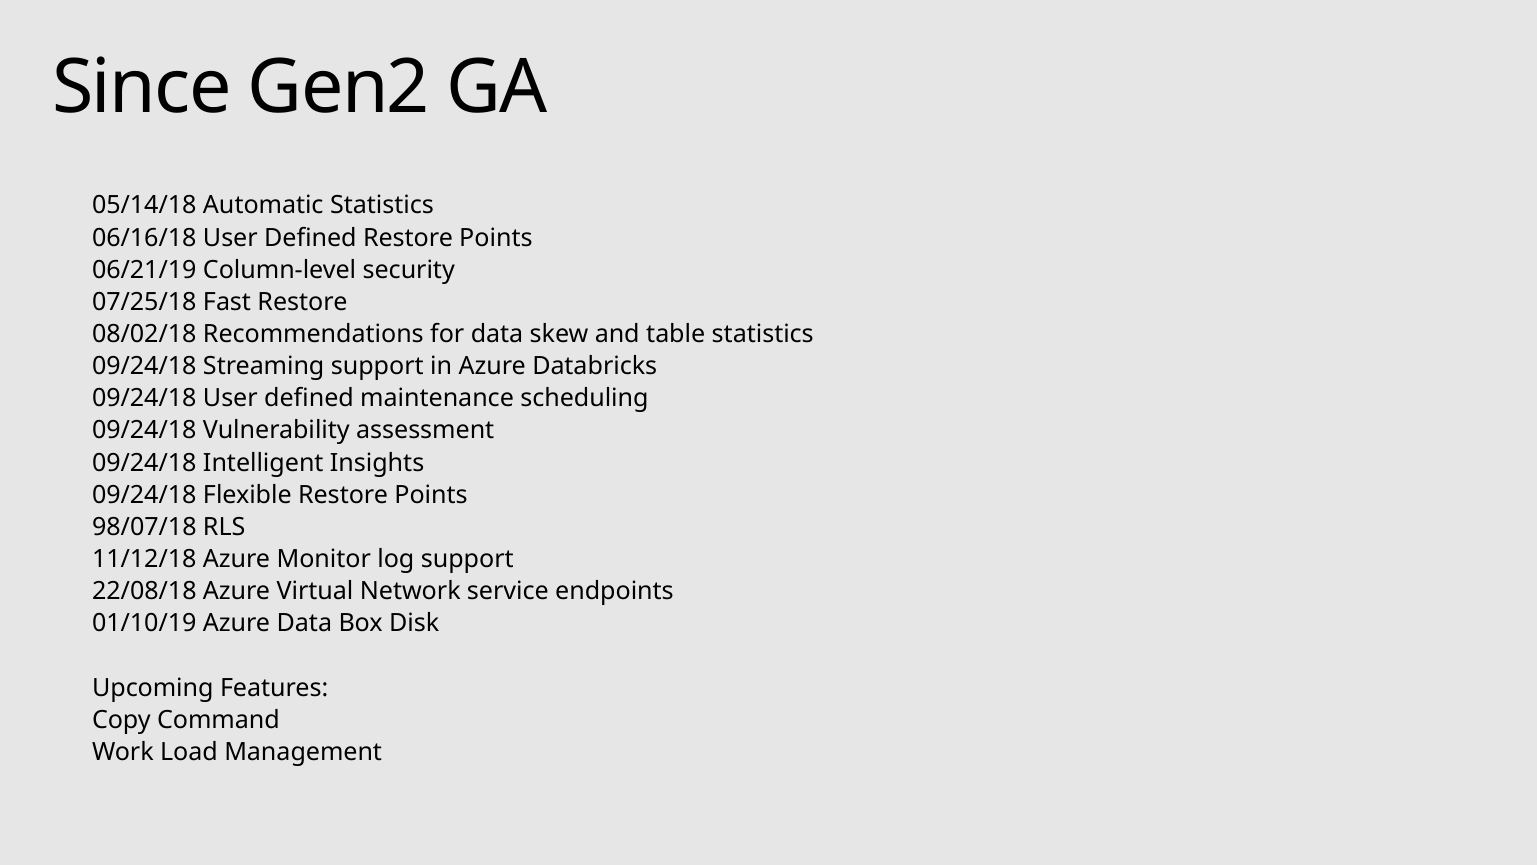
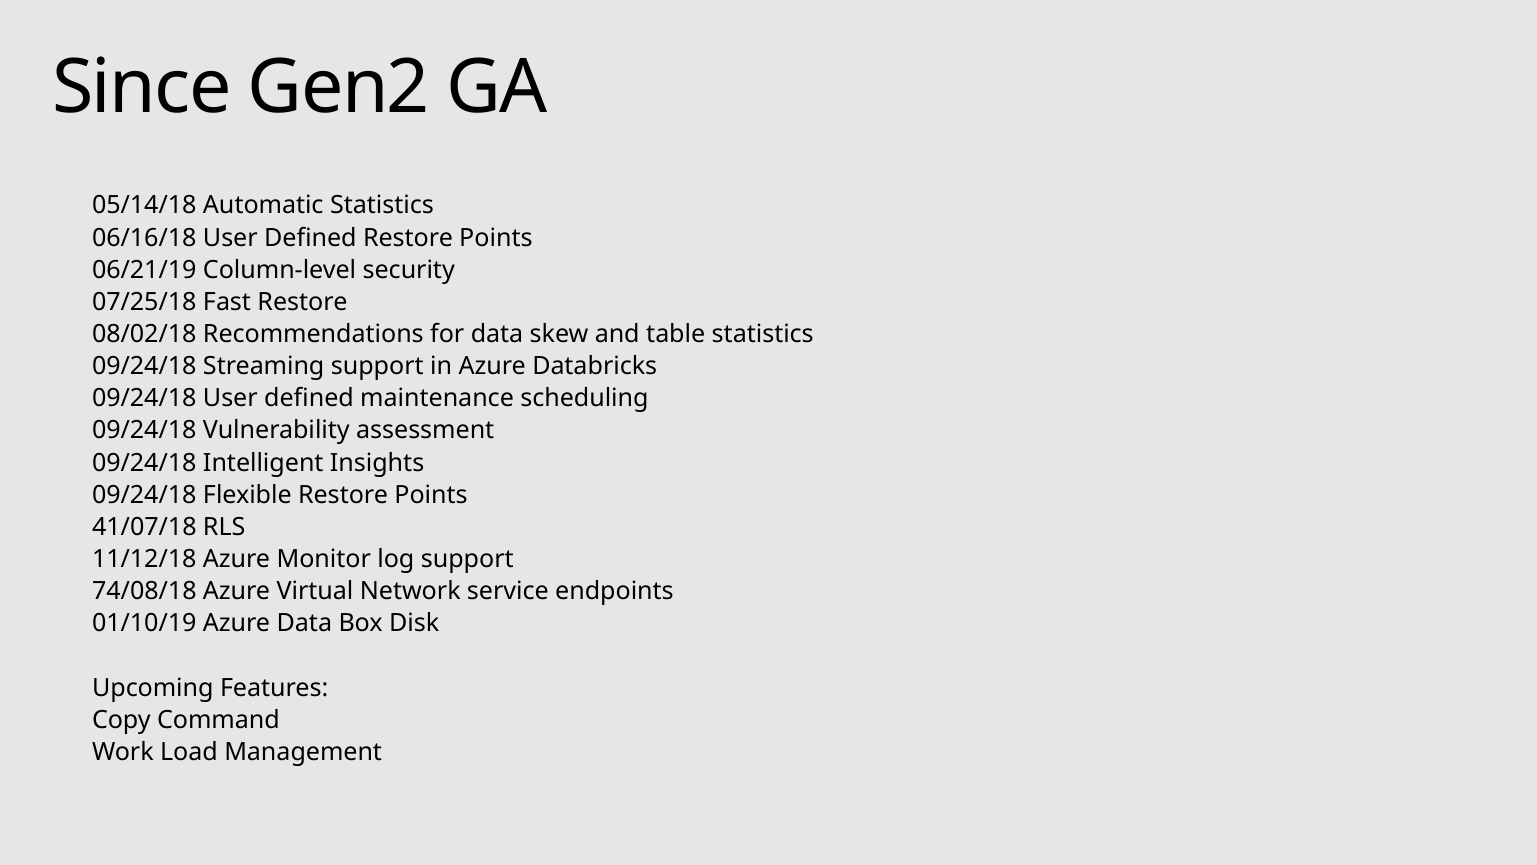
98/07/18: 98/07/18 -> 41/07/18 (144, 527)
22/08/18: 22/08/18 -> 74/08/18 (144, 591)
